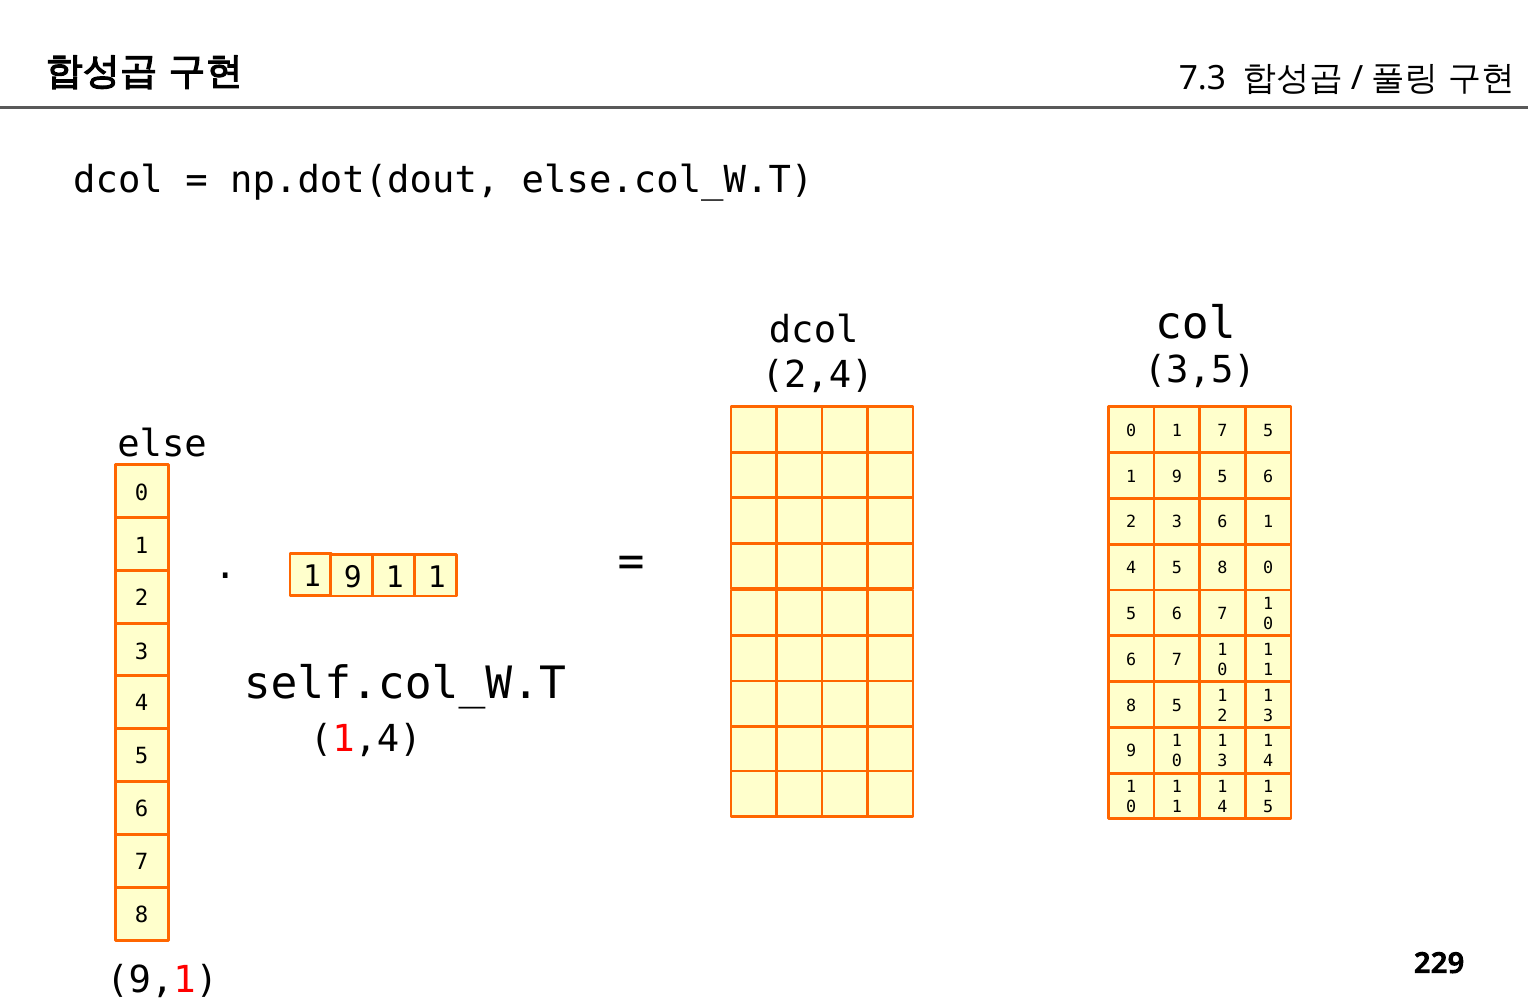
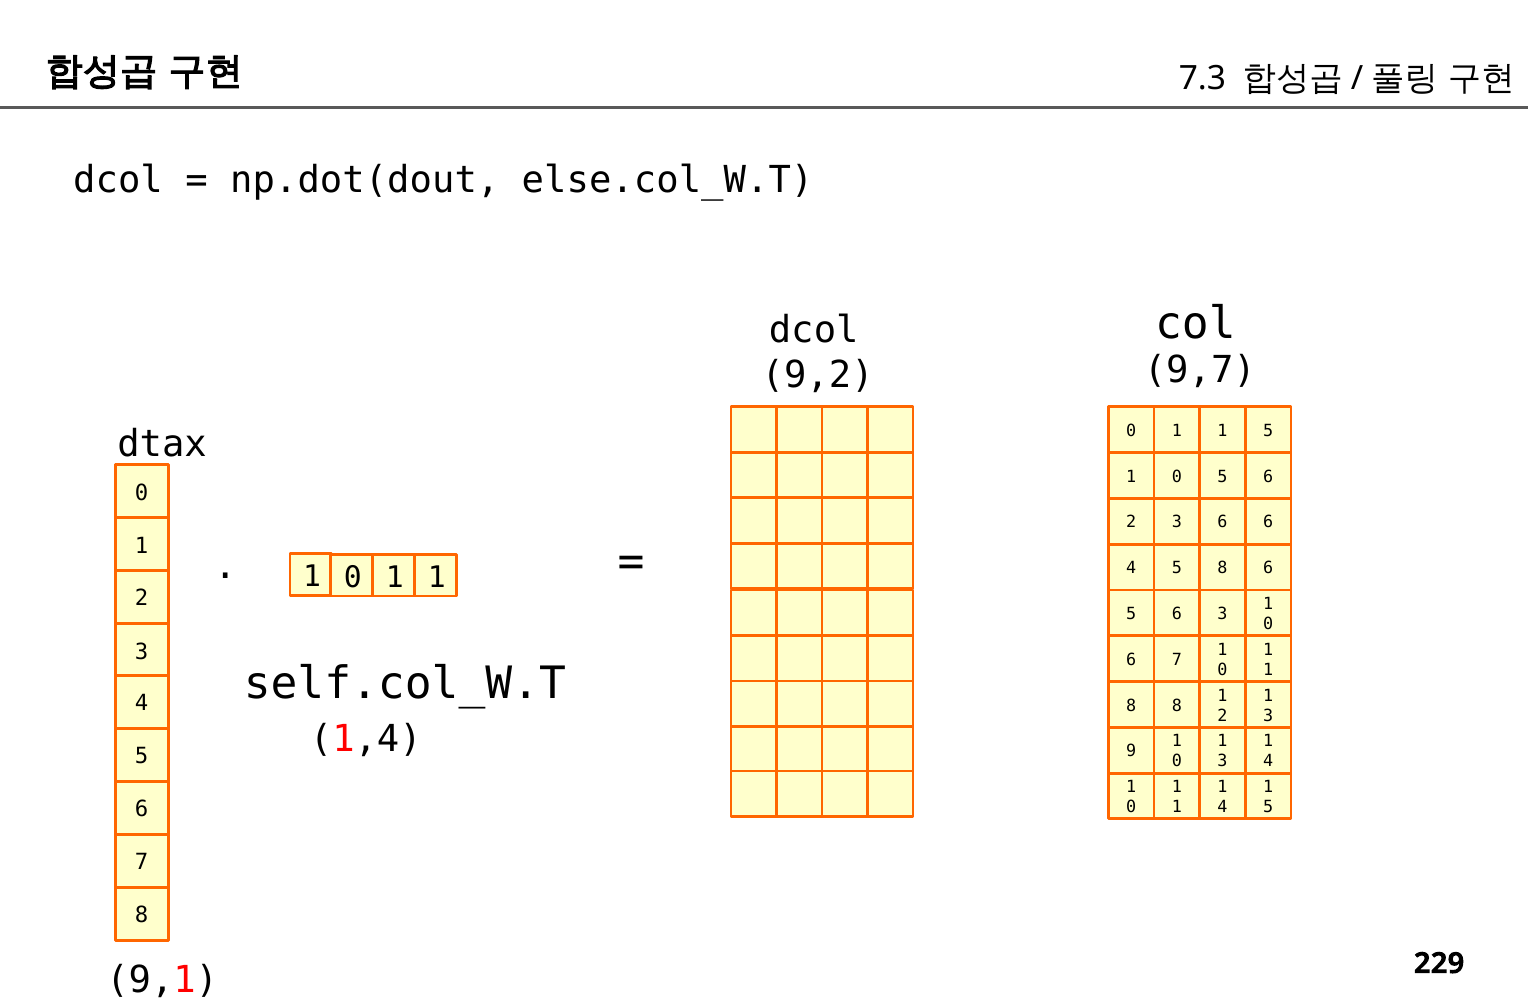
3,5: 3,5 -> 9,7 (1200, 370)
2,4: 2,4 -> 9,2 (818, 375)
7: 7 -> 1 (1223, 431)
else: else -> dtax (162, 444)
9: 9 -> 0 (1177, 476)
6 1: 1 -> 6 (1268, 522)
9: 9 -> 0 (353, 577)
5 8 0: 0 -> 6 (1268, 568)
5 6 7: 7 -> 3 (1223, 614)
8 5: 5 -> 8 (1177, 705)
